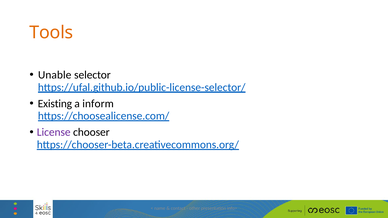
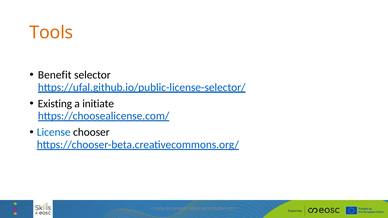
Unable: Unable -> Benefit (55, 75)
inform: inform -> initiate (98, 104)
License colour: purple -> blue (54, 132)
